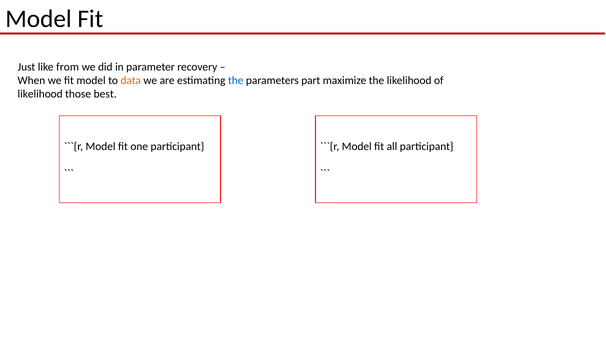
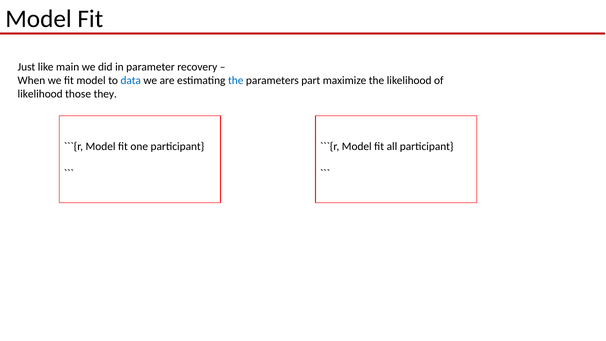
from: from -> main (68, 67)
data colour: orange -> blue (131, 80)
best: best -> they (105, 94)
